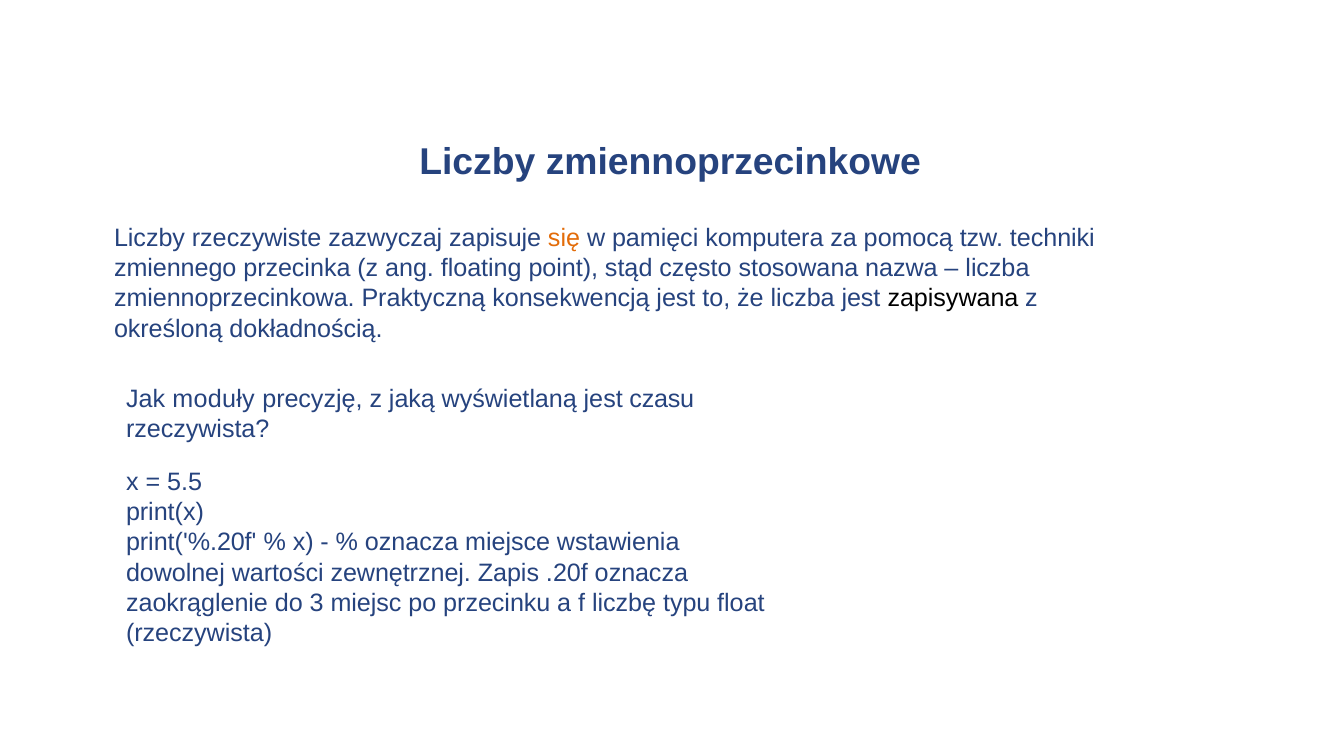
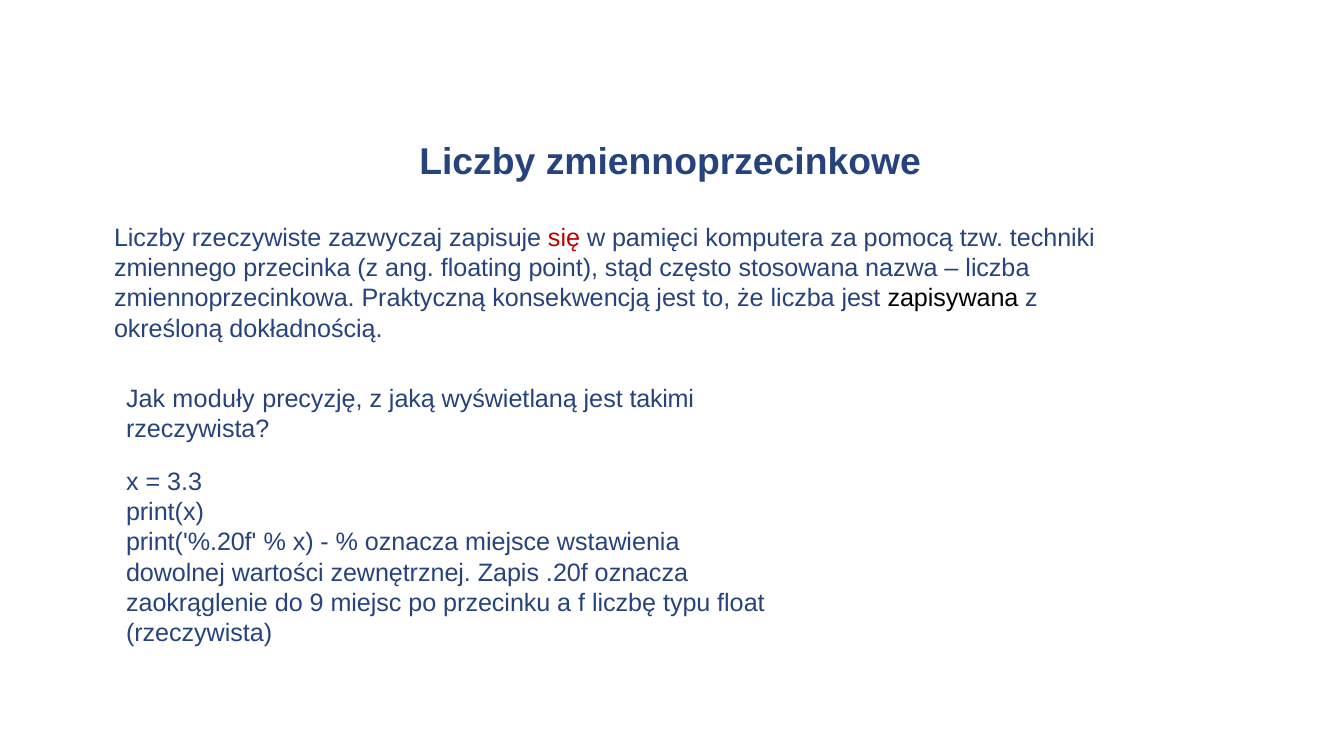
się colour: orange -> red (564, 238)
czasu: czasu -> takimi (662, 399)
5.5: 5.5 -> 3.3 (185, 482)
3: 3 -> 9 (317, 603)
